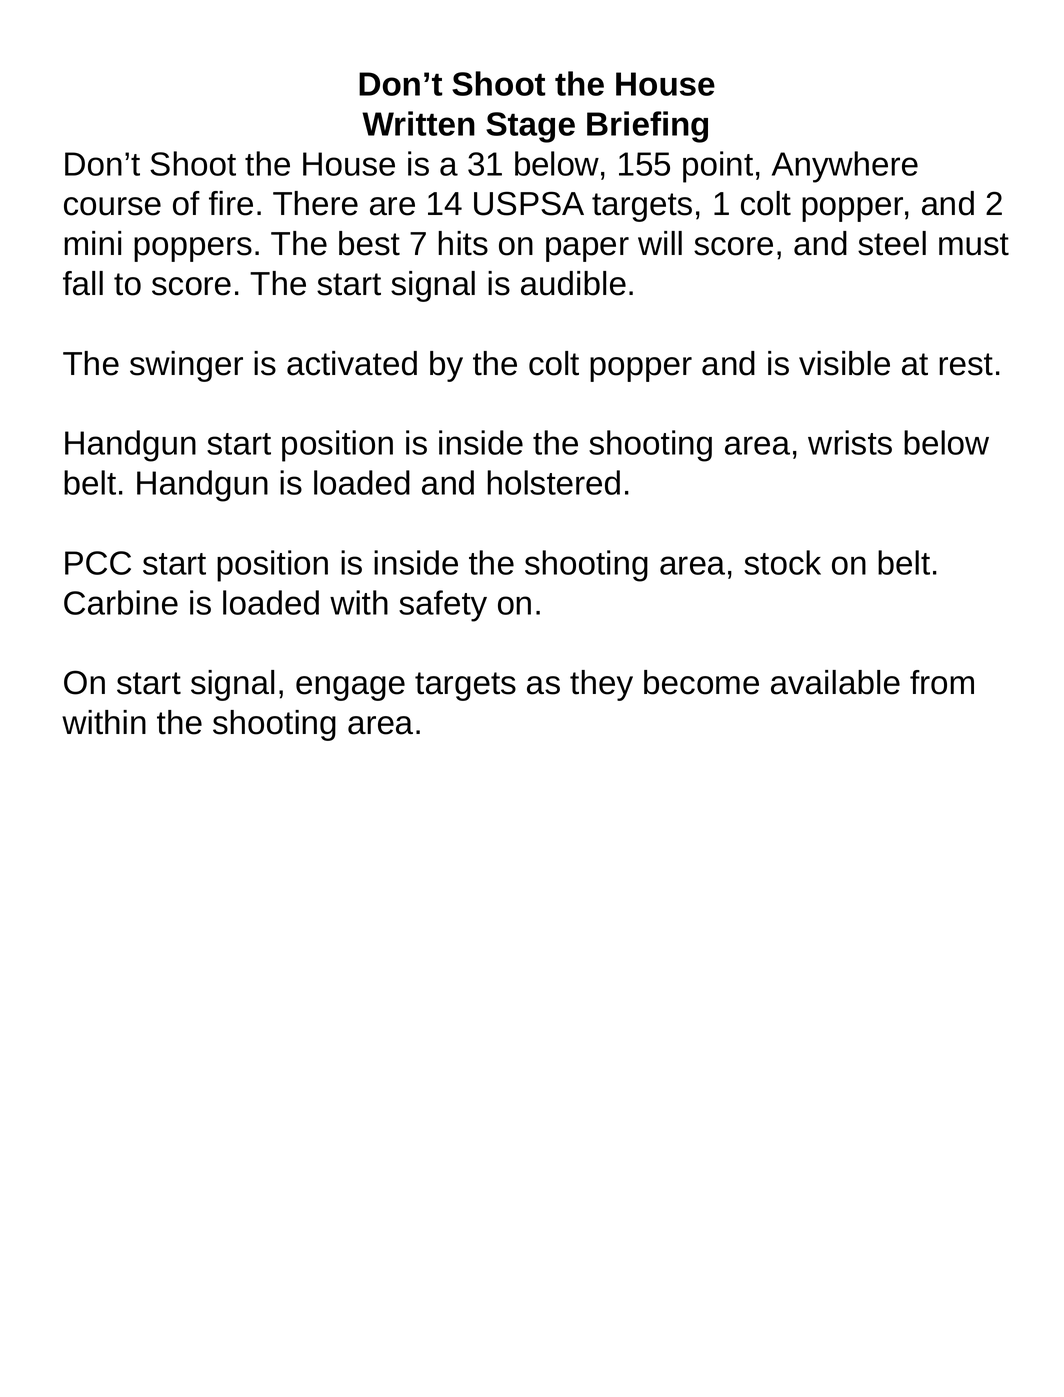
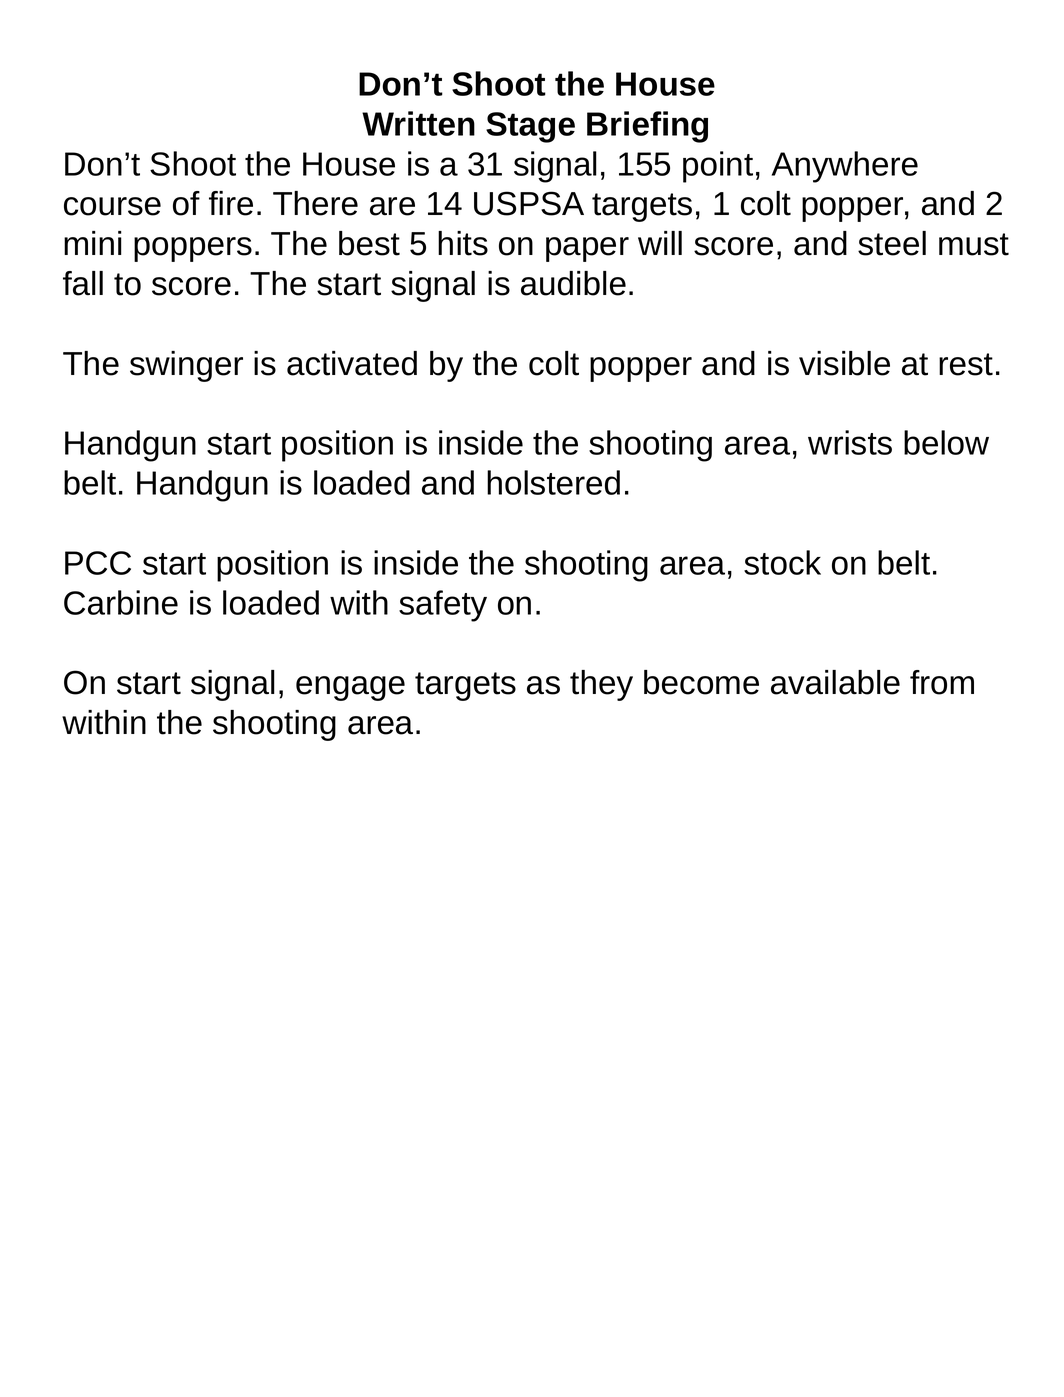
31 below: below -> signal (560, 164)
7: 7 -> 5 (418, 244)
